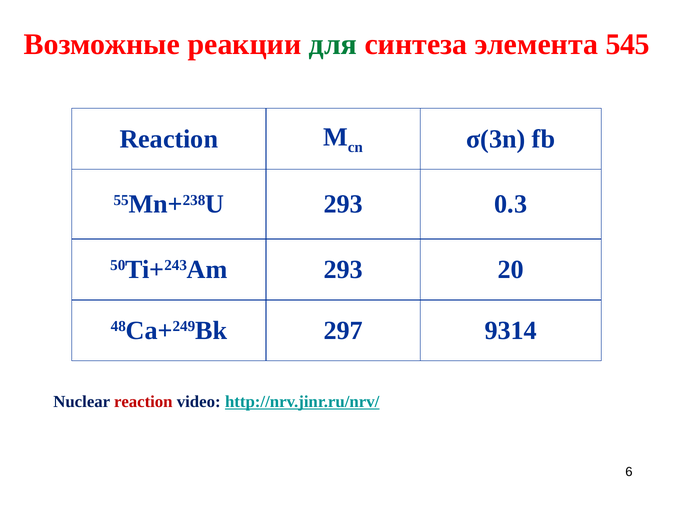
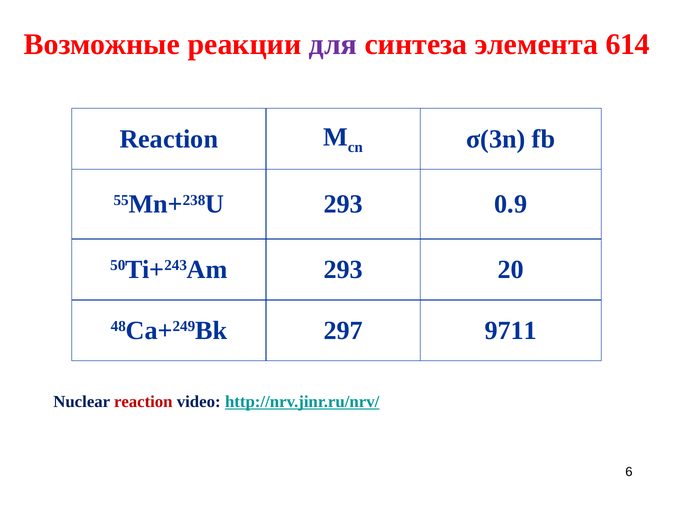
для colour: green -> purple (333, 44)
545: 545 -> 614 (628, 44)
0.3: 0.3 -> 0.9 (511, 204)
9314: 9314 -> 9711 (511, 330)
